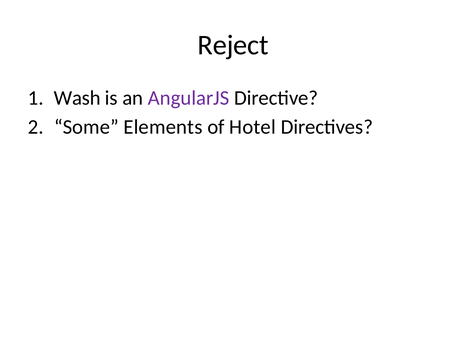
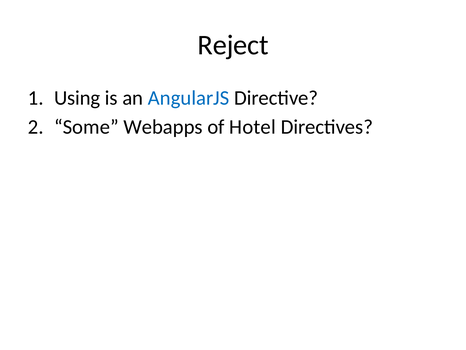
Wash: Wash -> Using (77, 98)
AngularJS colour: purple -> blue (189, 98)
Elements: Elements -> Webapps (163, 127)
